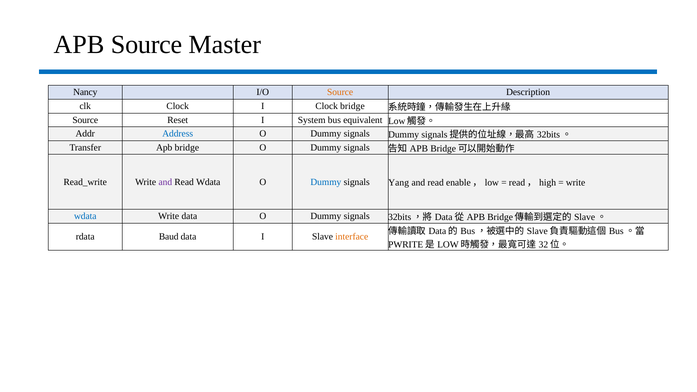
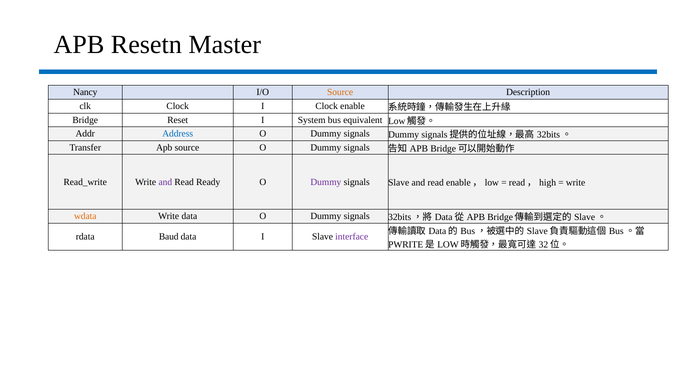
APB Source: Source -> Resetn (146, 45)
Clock bridge: bridge -> enable (352, 106)
Source: Source -> Bridge (85, 120)
Apb bridge: bridge -> source (187, 148)
Read Wdata: Wdata -> Ready (208, 182)
Dummy colour: blue -> purple (326, 182)
signals Yang: Yang -> Slave (399, 183)
wdata colour: blue -> orange (85, 216)
interface colour: orange -> purple (352, 237)
